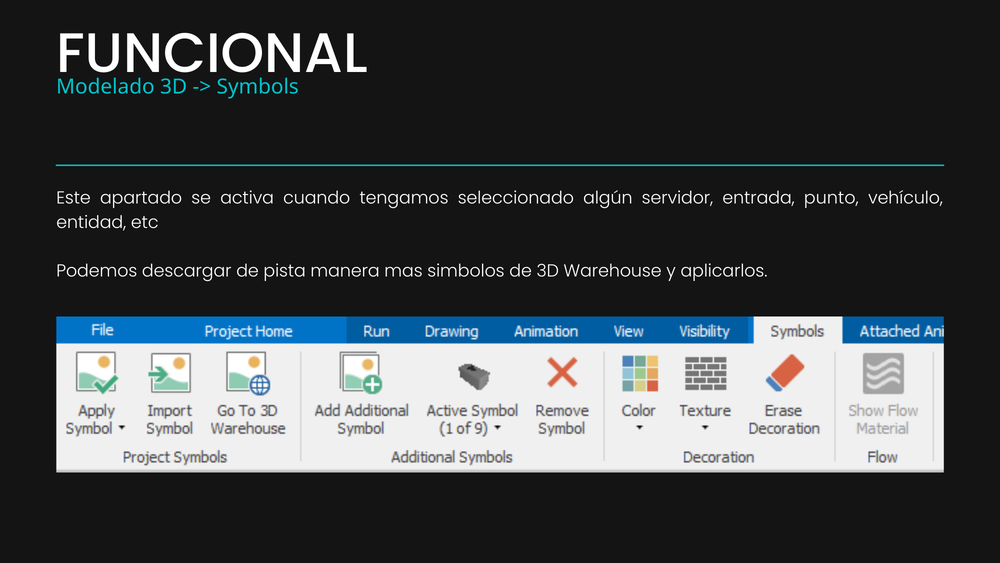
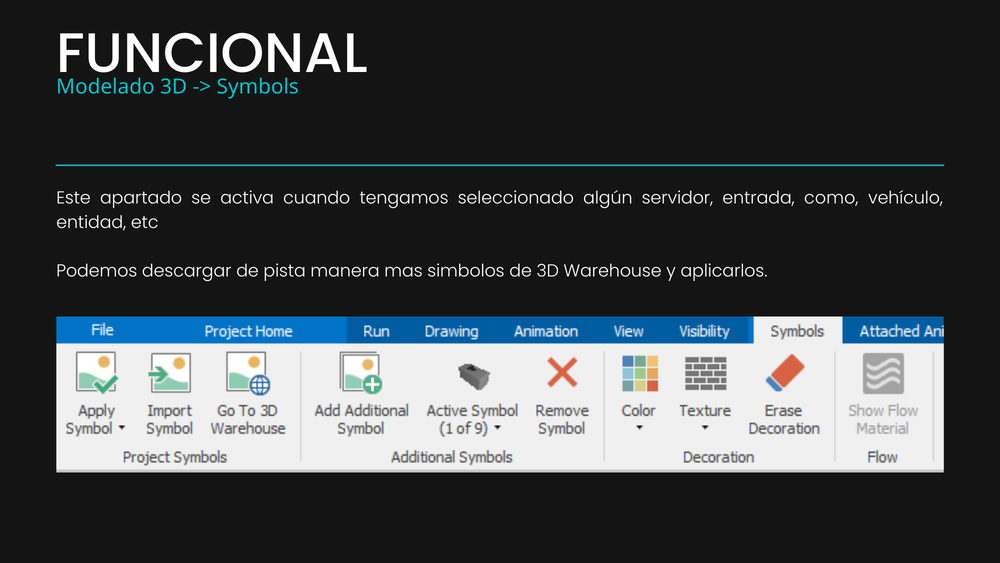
punto: punto -> como (831, 198)
